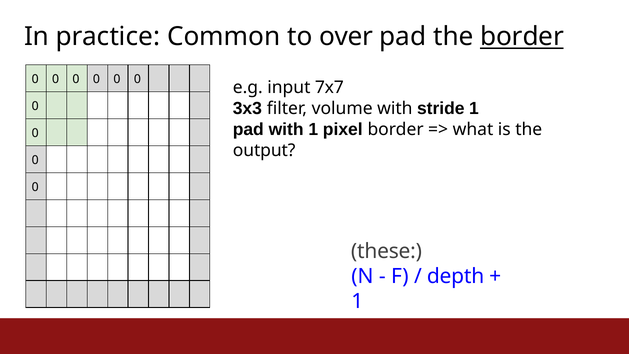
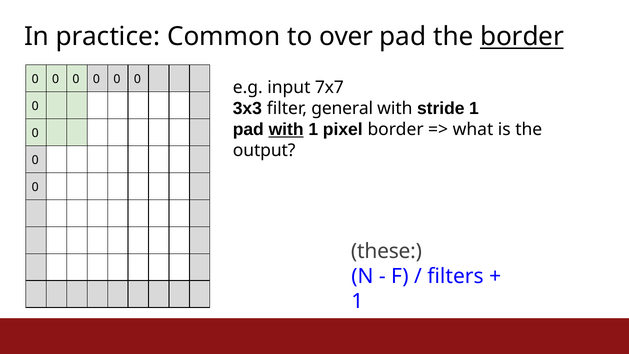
volume: volume -> general (342, 108)
with underline: none -> present (286, 129)
depth: depth -> filters (455, 276)
